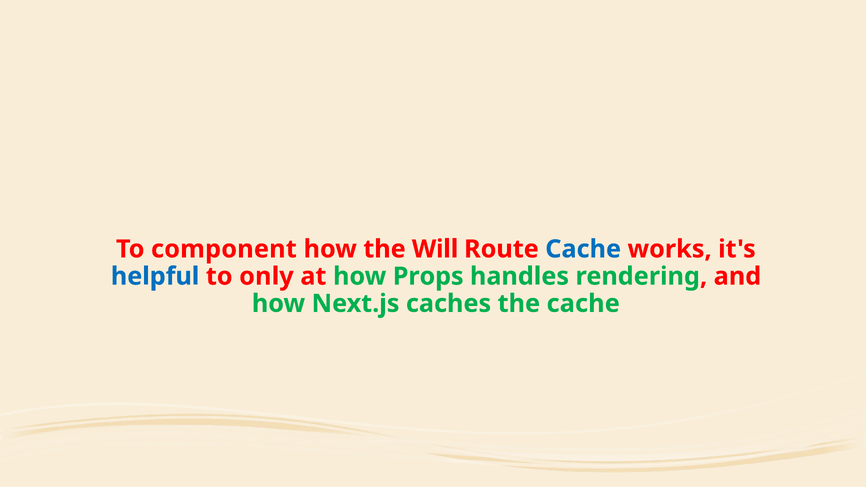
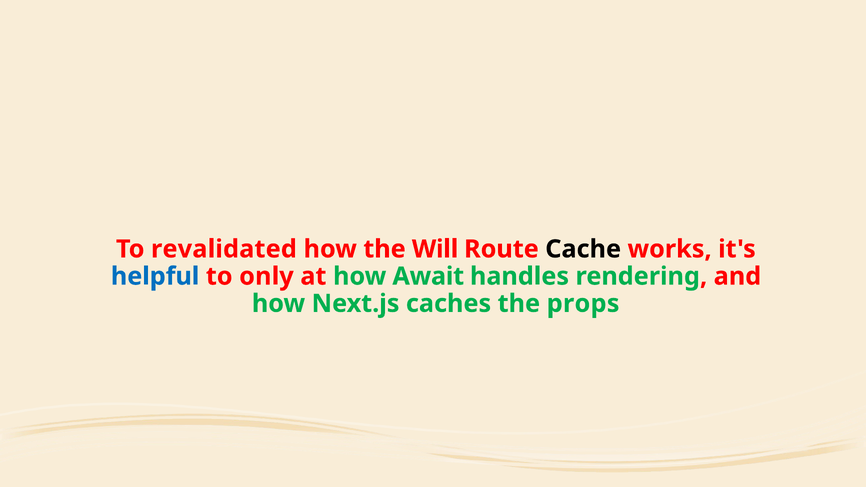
component: component -> revalidated (224, 249)
Cache colour: blue -> black (583, 249)
Props: Props -> Await (428, 276)
the cache: cache -> props (583, 304)
